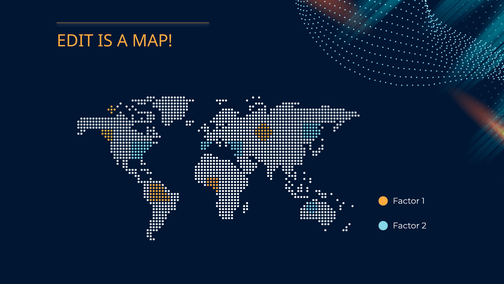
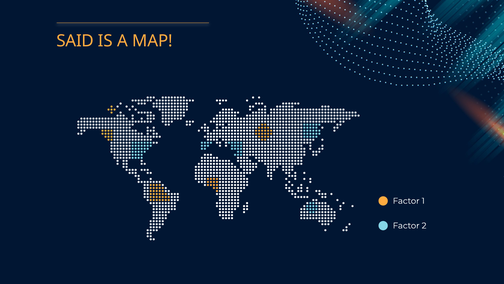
EDIT: EDIT -> SAID (75, 41)
